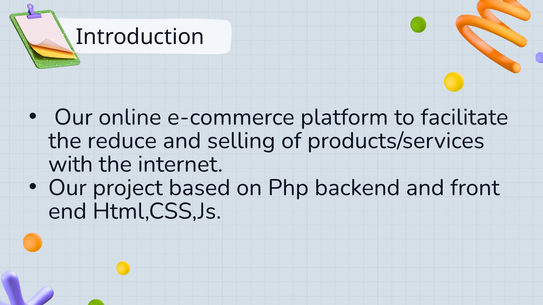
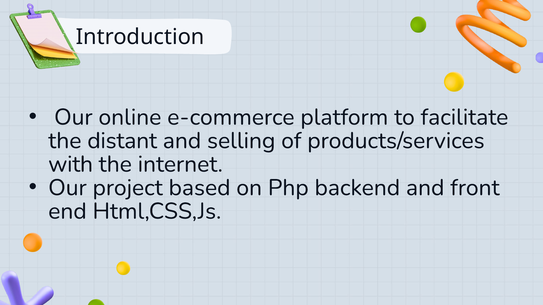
reduce: reduce -> distant (122, 141)
